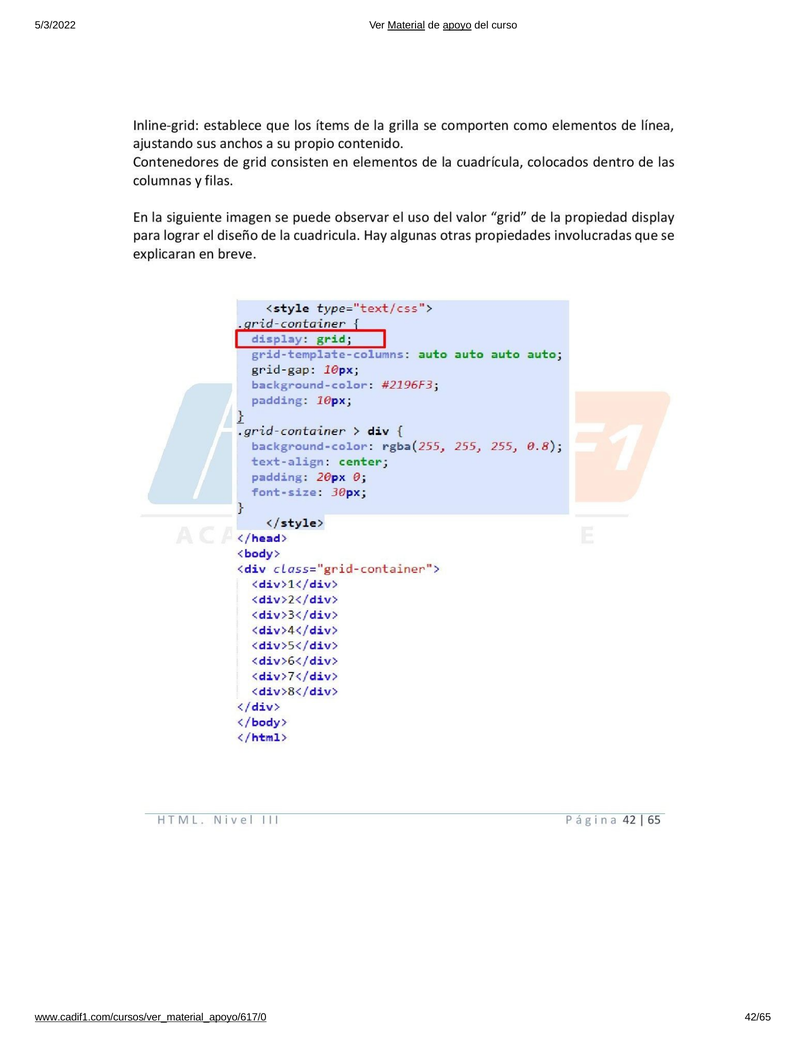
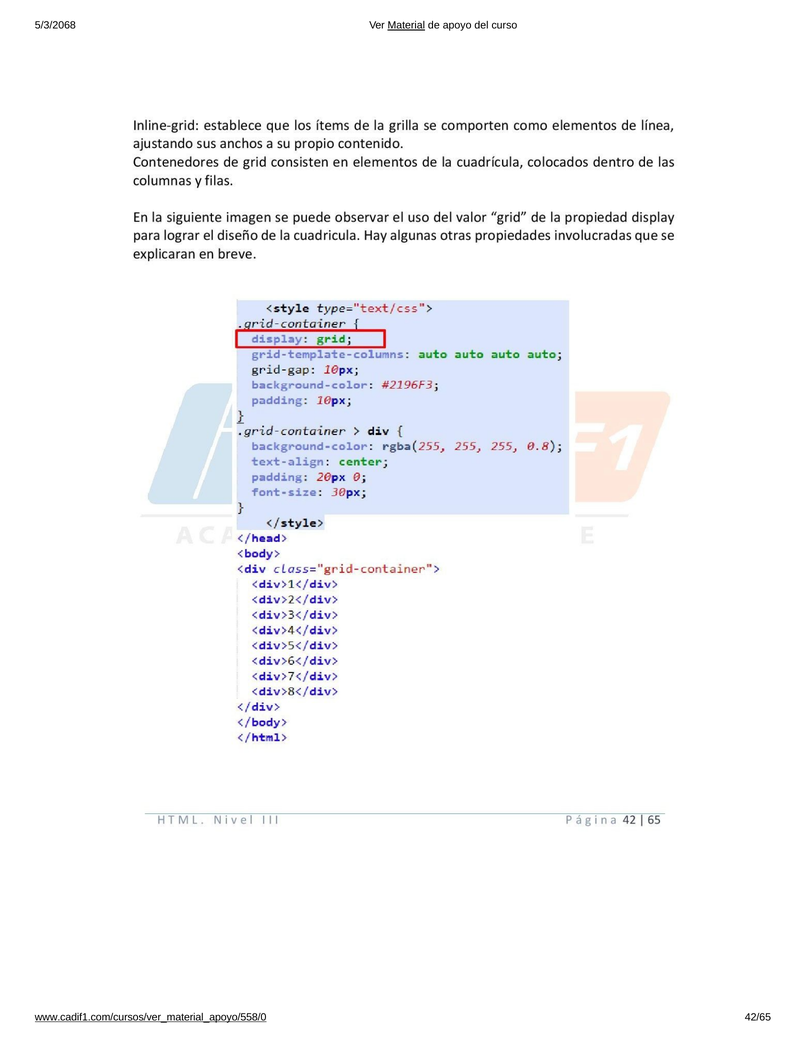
5/3/2022: 5/3/2022 -> 5/3/2068 (55, 25)
apoyo underline: present -> none (457, 25)
www.cadif1.com/cursos/ver_material_apoyo/617/0: www.cadif1.com/cursos/ver_material_apoyo/617/0 -> www.cadif1.com/cursos/ver_material_apoyo/558/0 (151, 1017)
